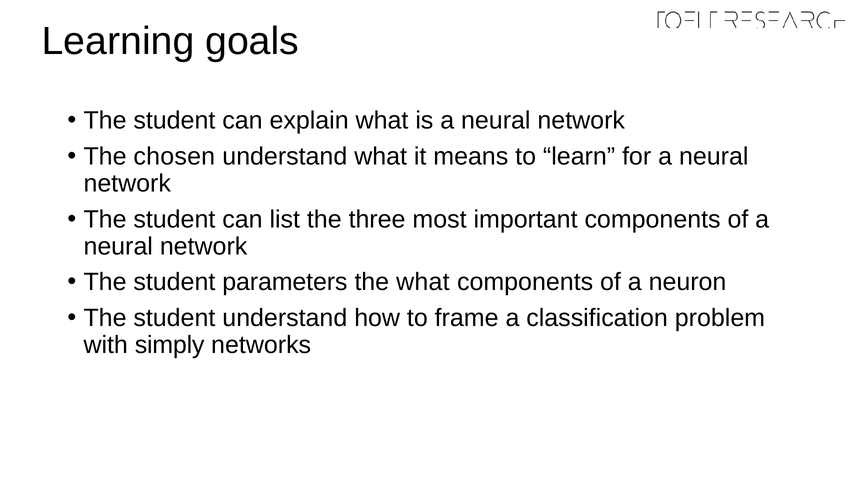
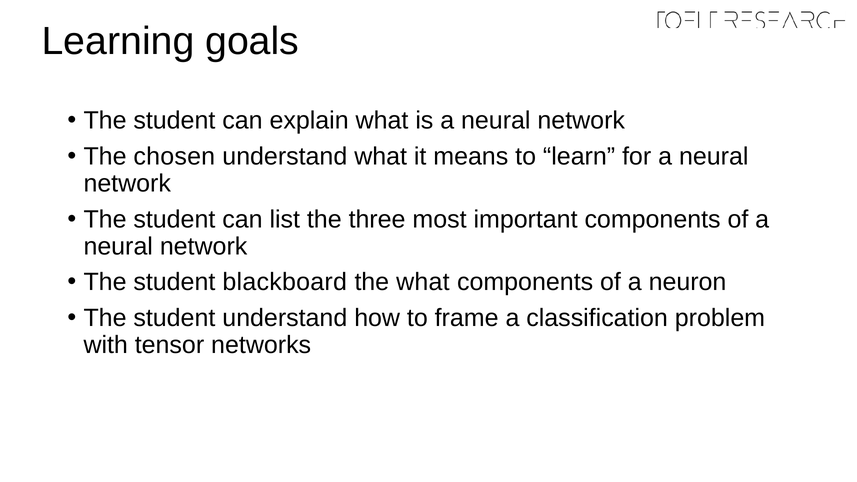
parameters: parameters -> blackboard (285, 282)
simply: simply -> tensor (169, 345)
